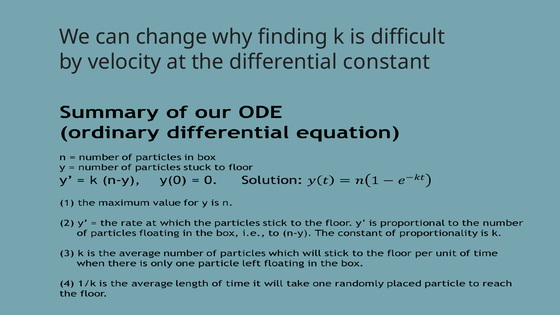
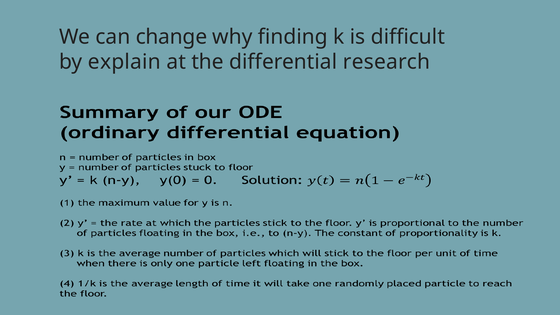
velocity: velocity -> explain (124, 62)
constant: constant -> research (387, 62)
